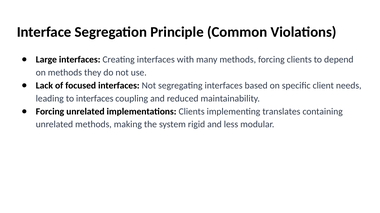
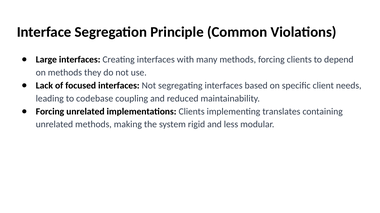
to interfaces: interfaces -> codebase (95, 99)
